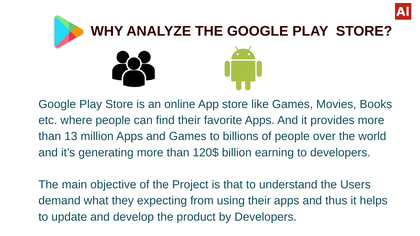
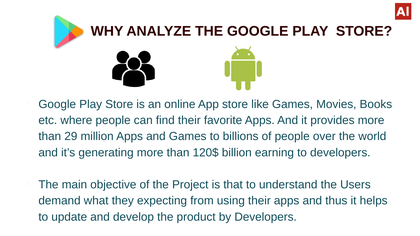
13: 13 -> 29 (71, 137)
